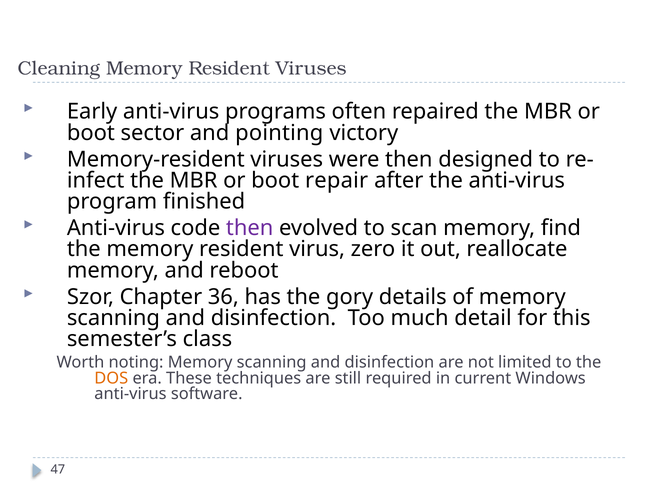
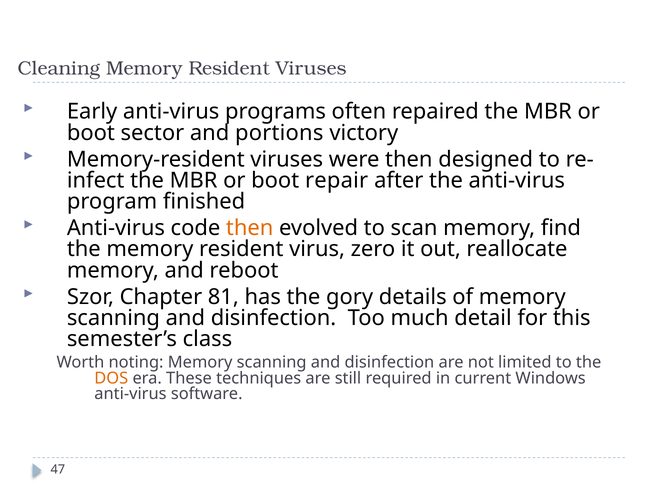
pointing: pointing -> portions (279, 133)
then colour: purple -> orange (250, 228)
36: 36 -> 81 (223, 297)
